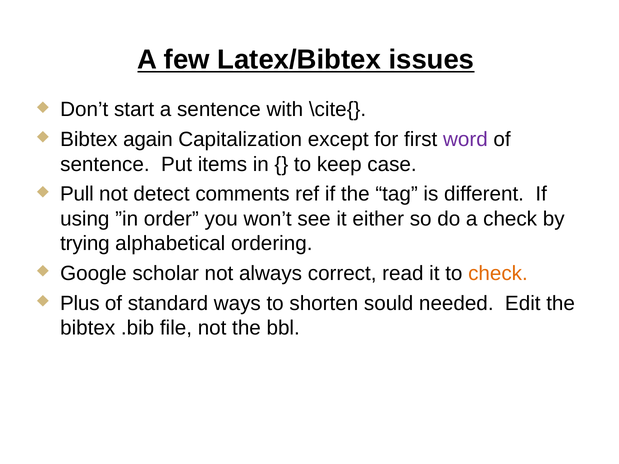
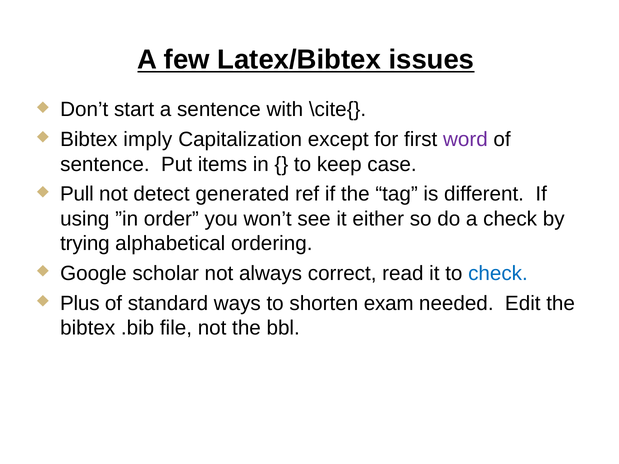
again: again -> imply (148, 140)
comments: comments -> generated (242, 194)
check colour: orange -> blue (498, 274)
sould: sould -> exam (389, 304)
